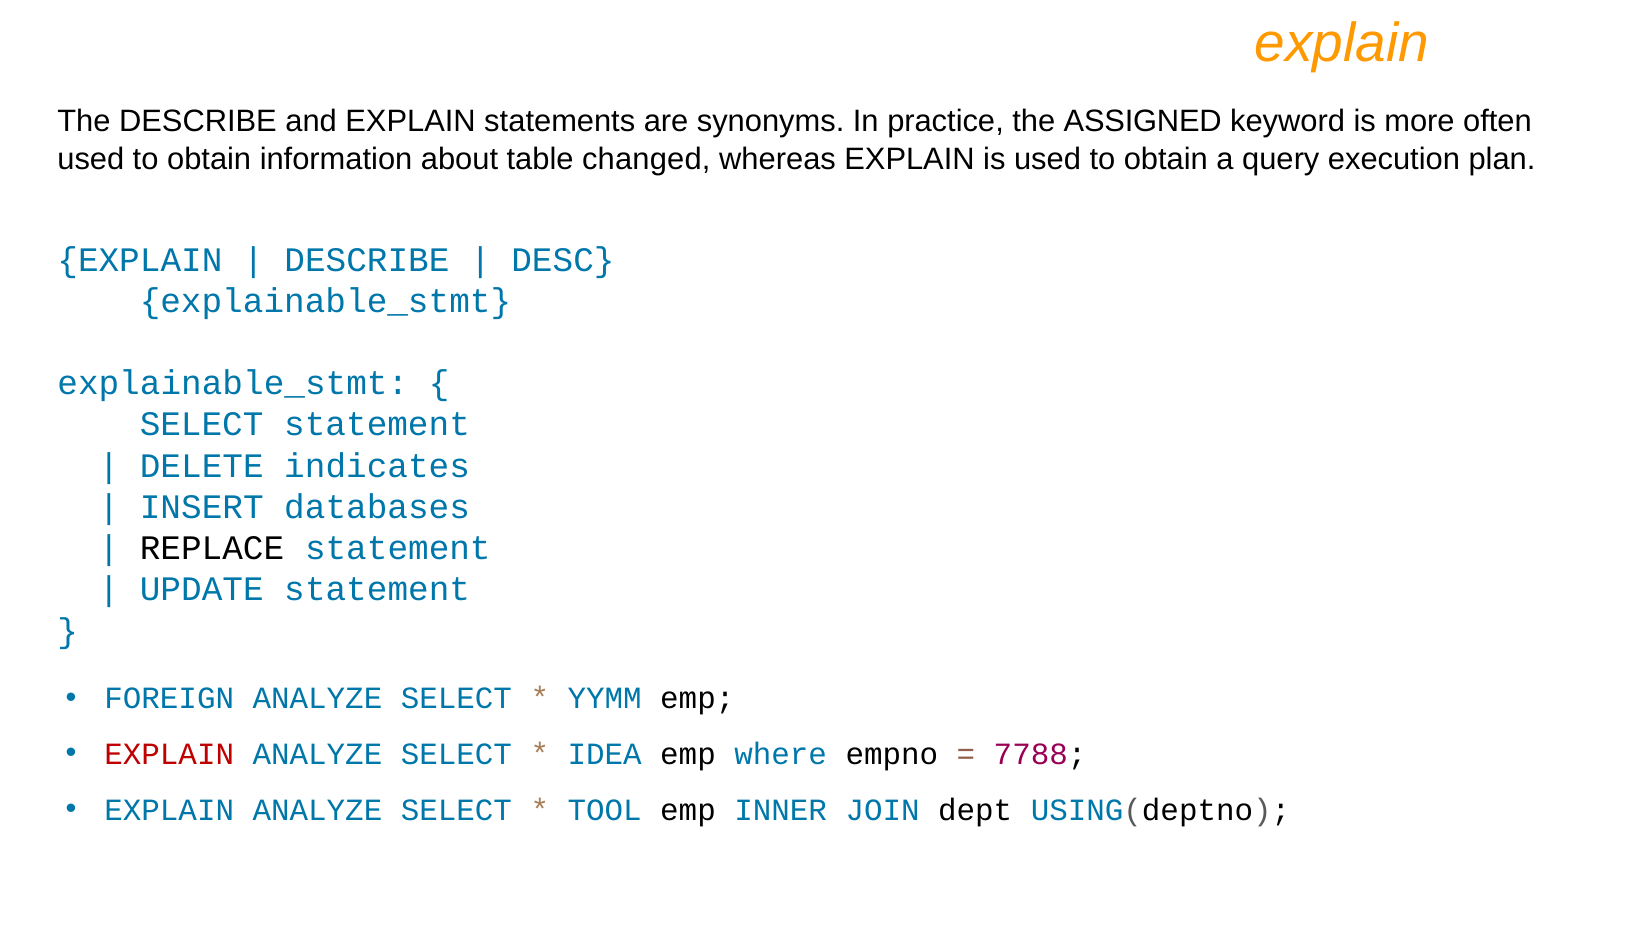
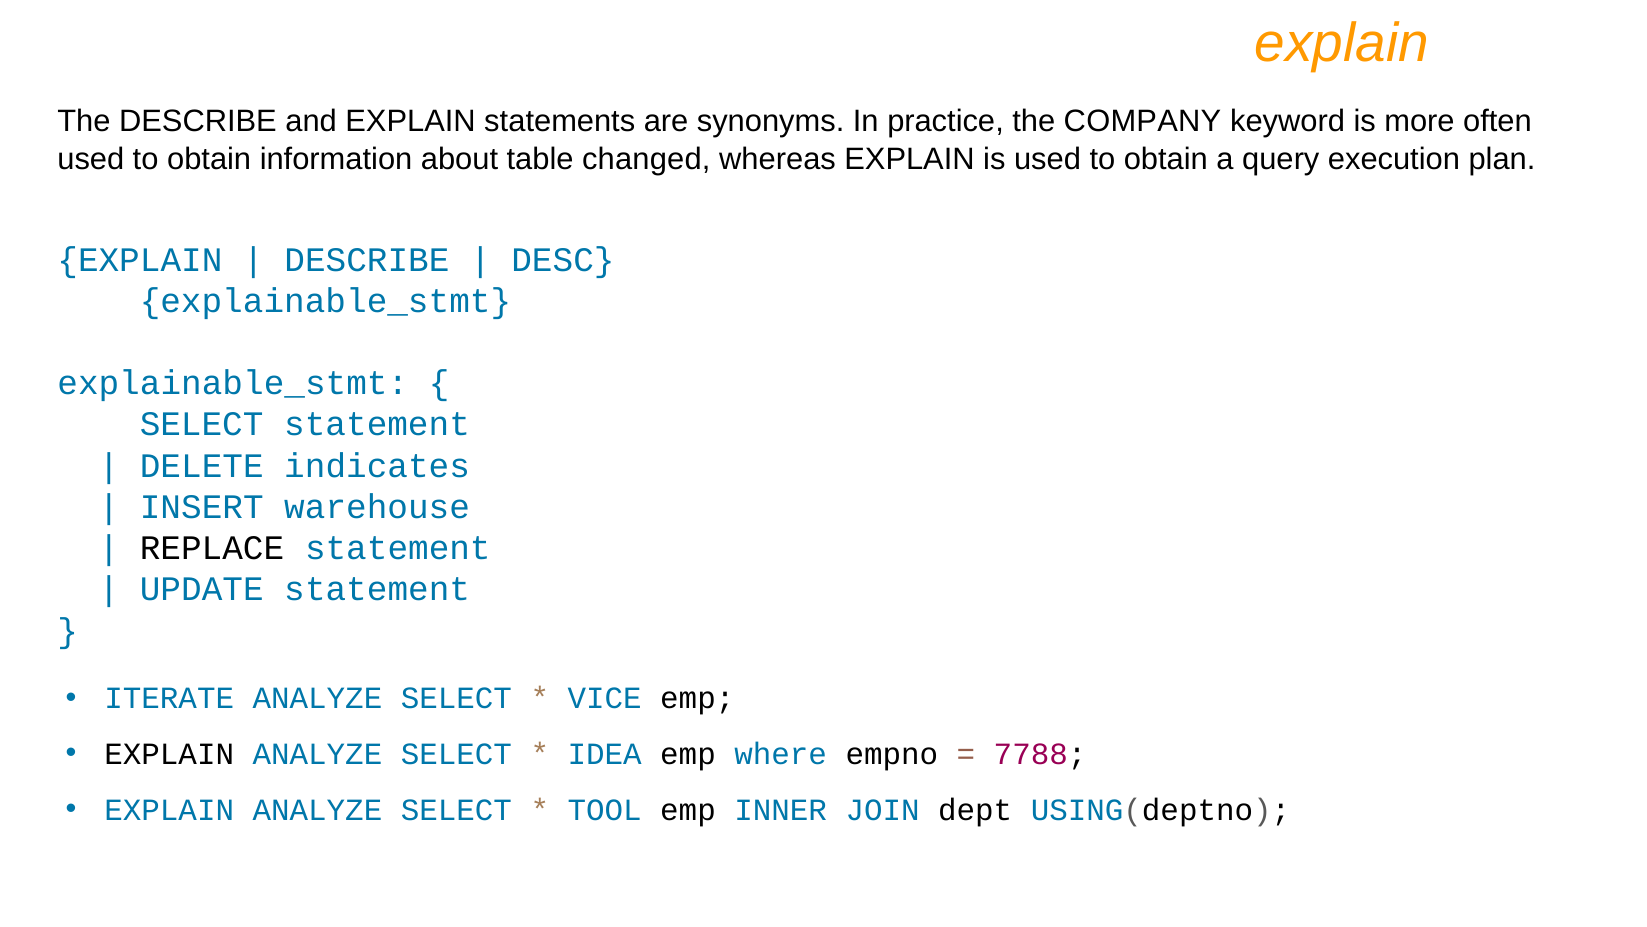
ASSIGNED: ASSIGNED -> COMPANY (1142, 122)
databases: databases -> warehouse (377, 507)
FOREIGN: FOREIGN -> ITERATE (169, 698)
YYMM: YYMM -> VICE (605, 698)
EXPLAIN colour: red -> black (169, 754)
